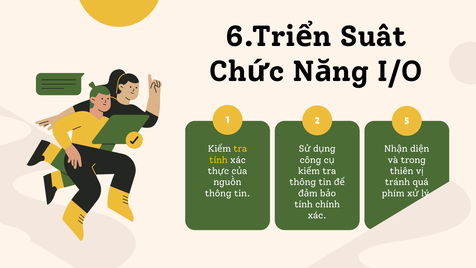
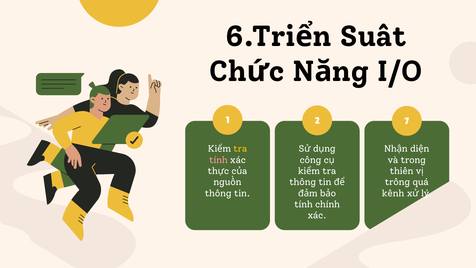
5: 5 -> 7 (407, 121)
tính colour: yellow -> pink (218, 160)
tránh: tránh -> trống (397, 182)
phím: phím -> kênh (393, 193)
